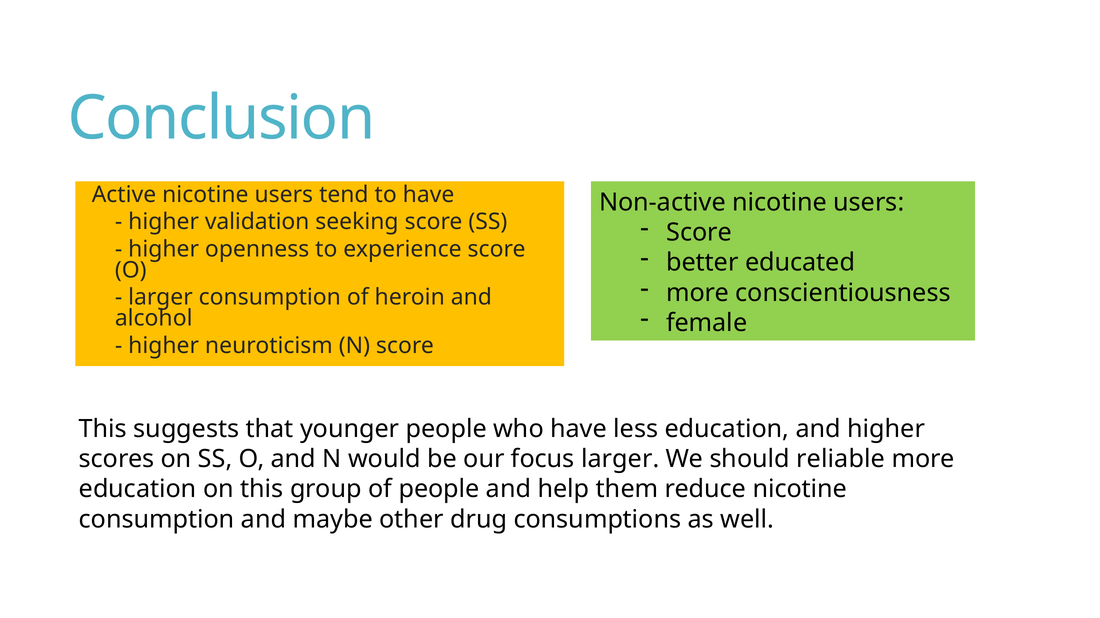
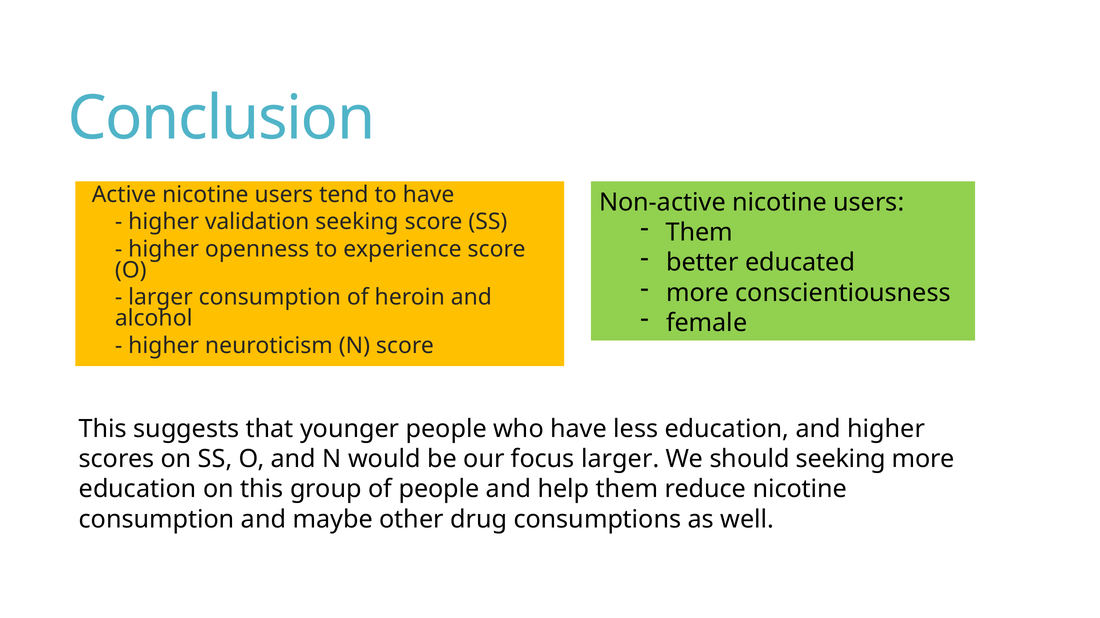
Score: Score -> Them (699, 233)
should reliable: reliable -> seeking (841, 459)
